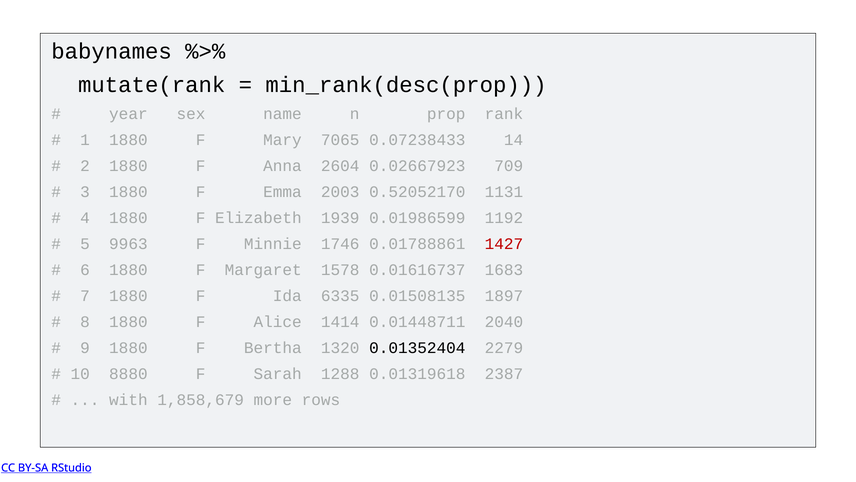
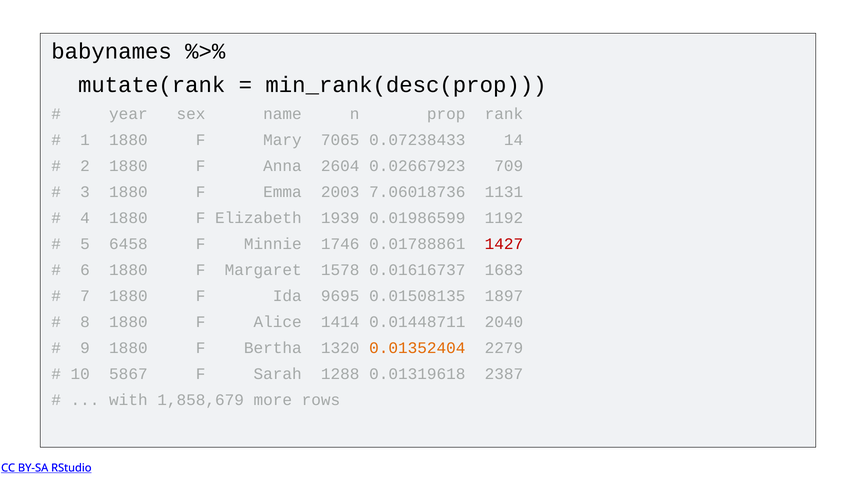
0.52052170: 0.52052170 -> 7.06018736 (417, 192)
9963: 9963 -> 6458 (128, 244)
6335: 6335 -> 9695 (340, 296)
0.01352404 colour: black -> orange (417, 347)
8880: 8880 -> 5867 (128, 373)
